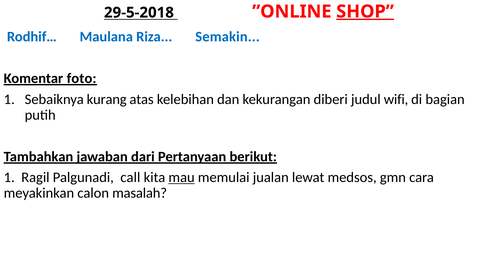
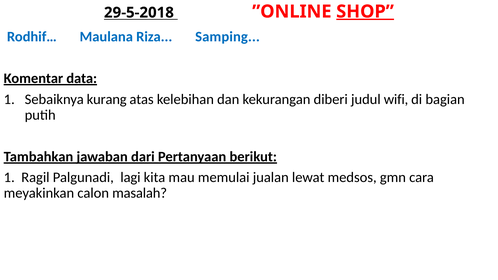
Semakin: Semakin -> Samping (228, 37)
foto: foto -> data (82, 79)
call: call -> lagi (130, 178)
mau underline: present -> none (182, 178)
